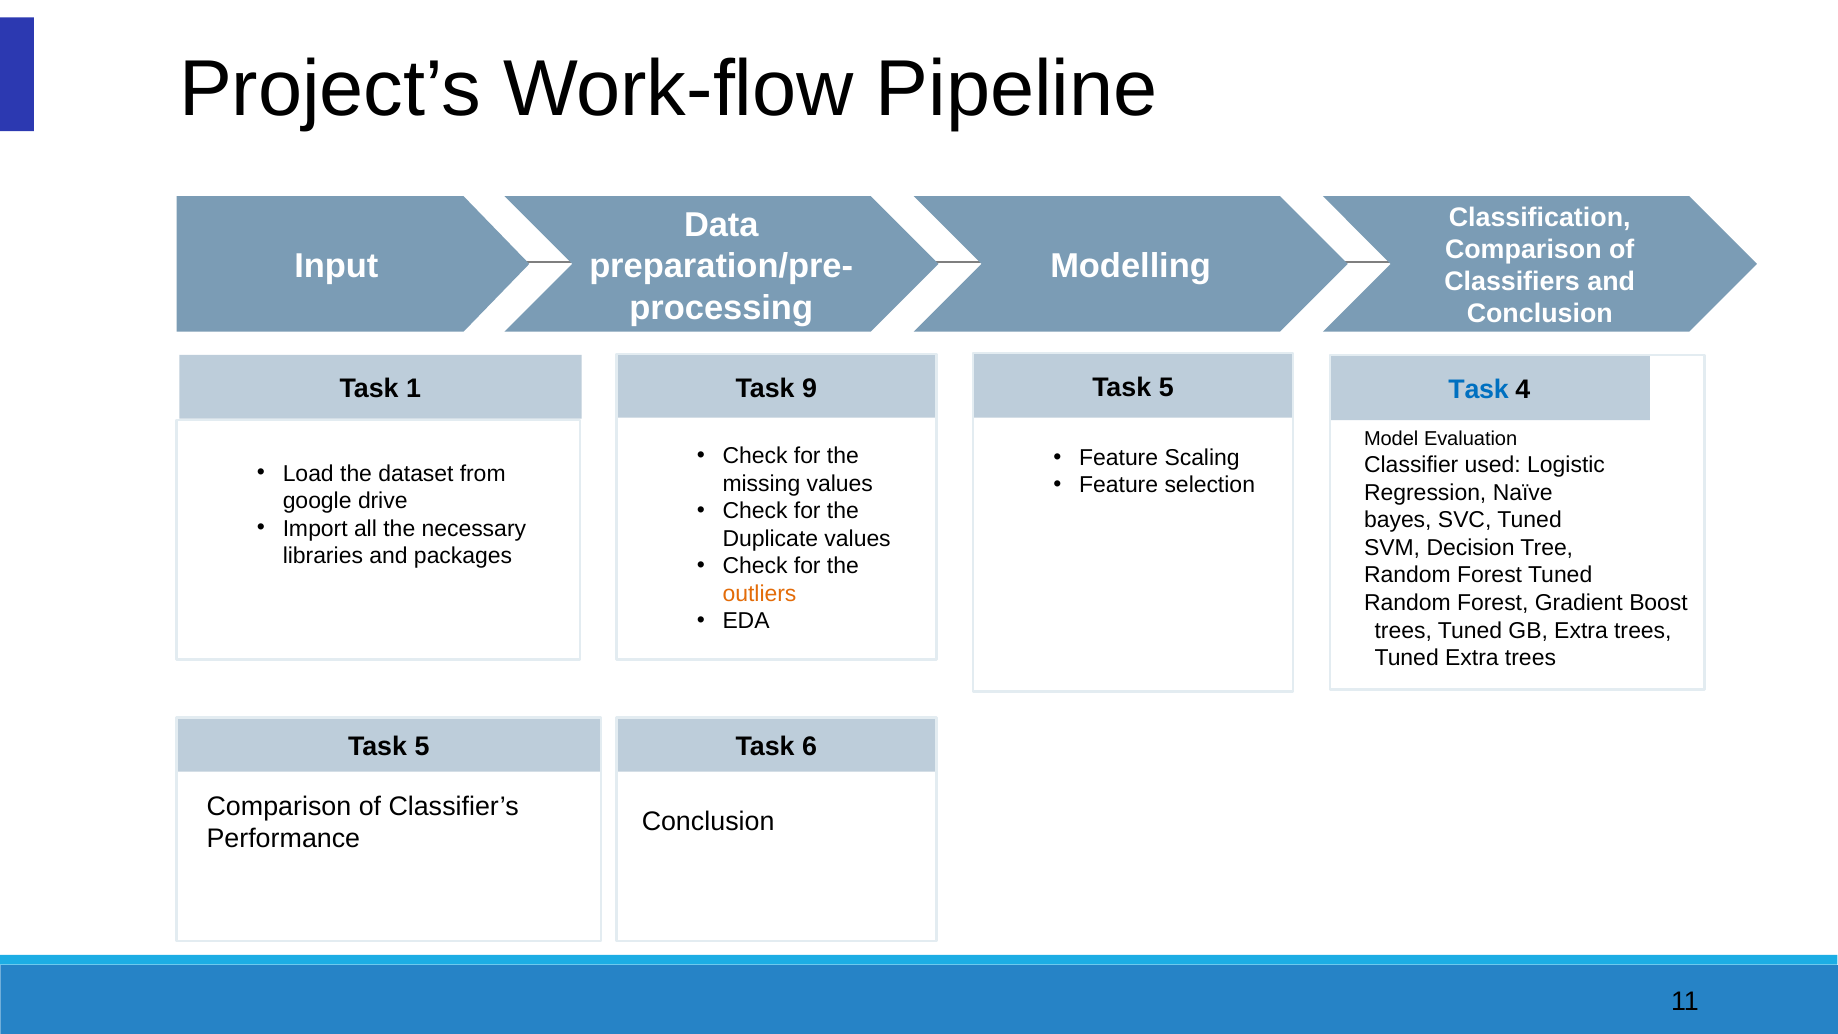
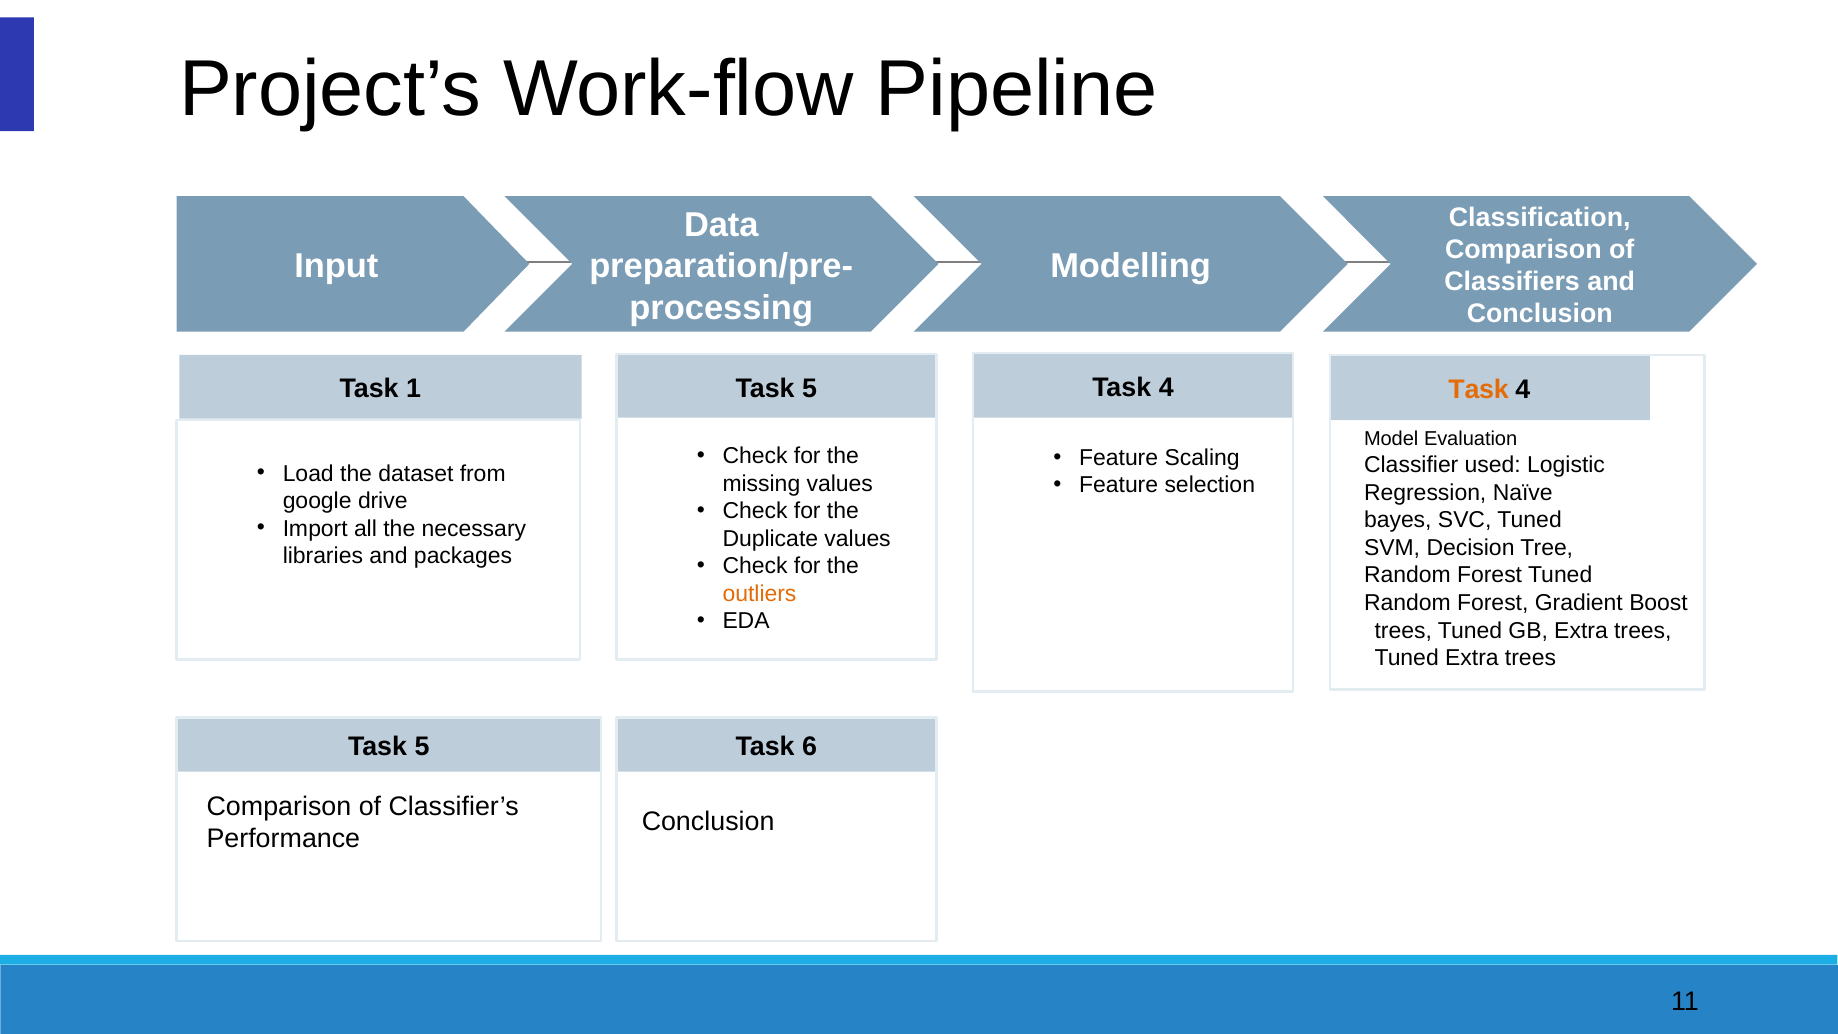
5: 5 -> 4 (1166, 387)
9: 9 -> 5 (810, 388)
Task colour: blue -> orange (1479, 389)
